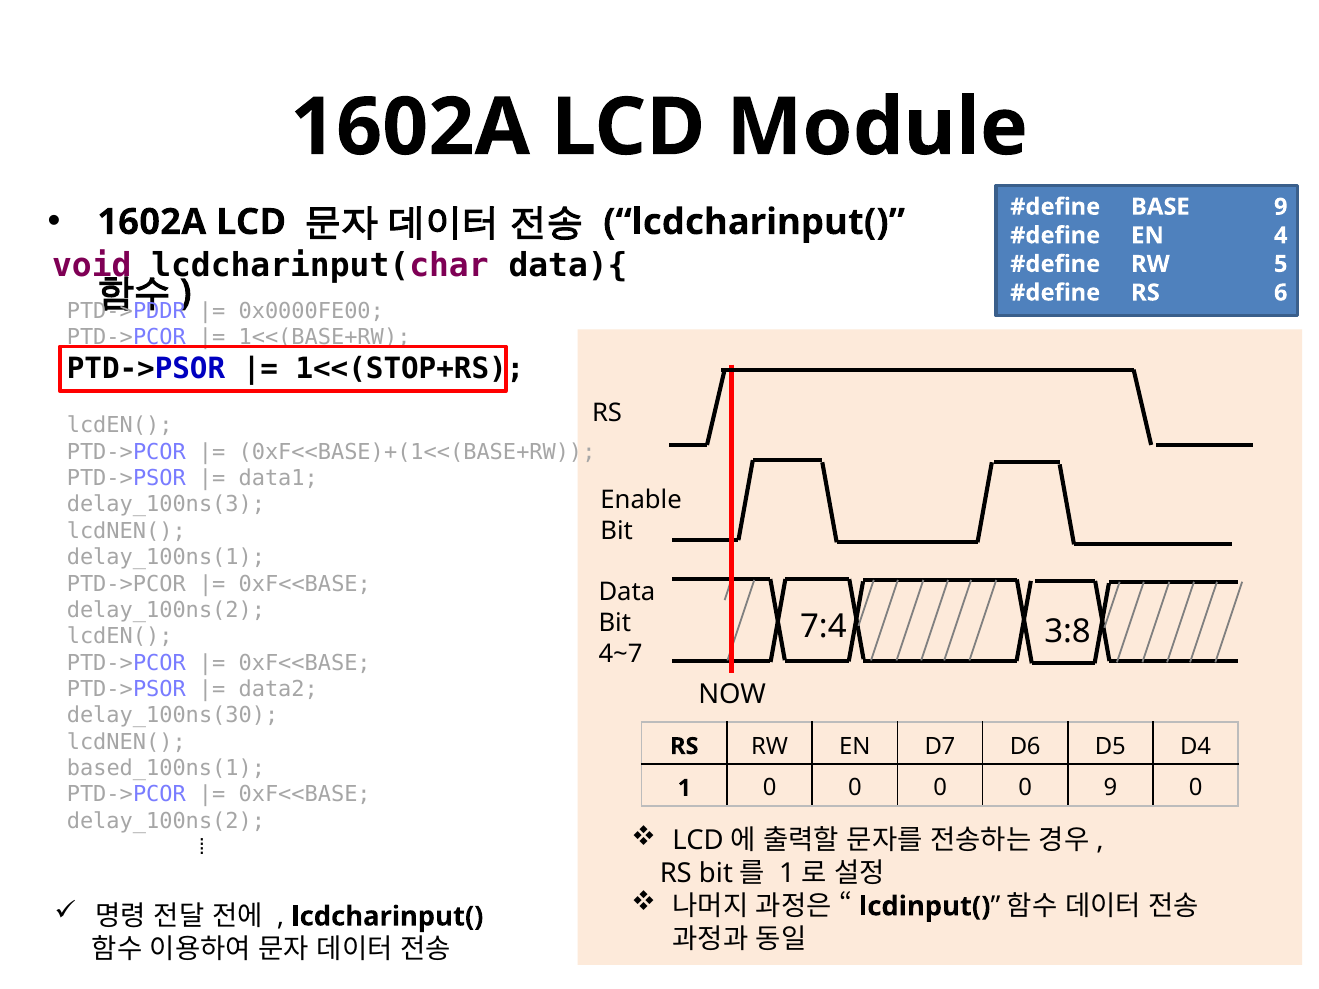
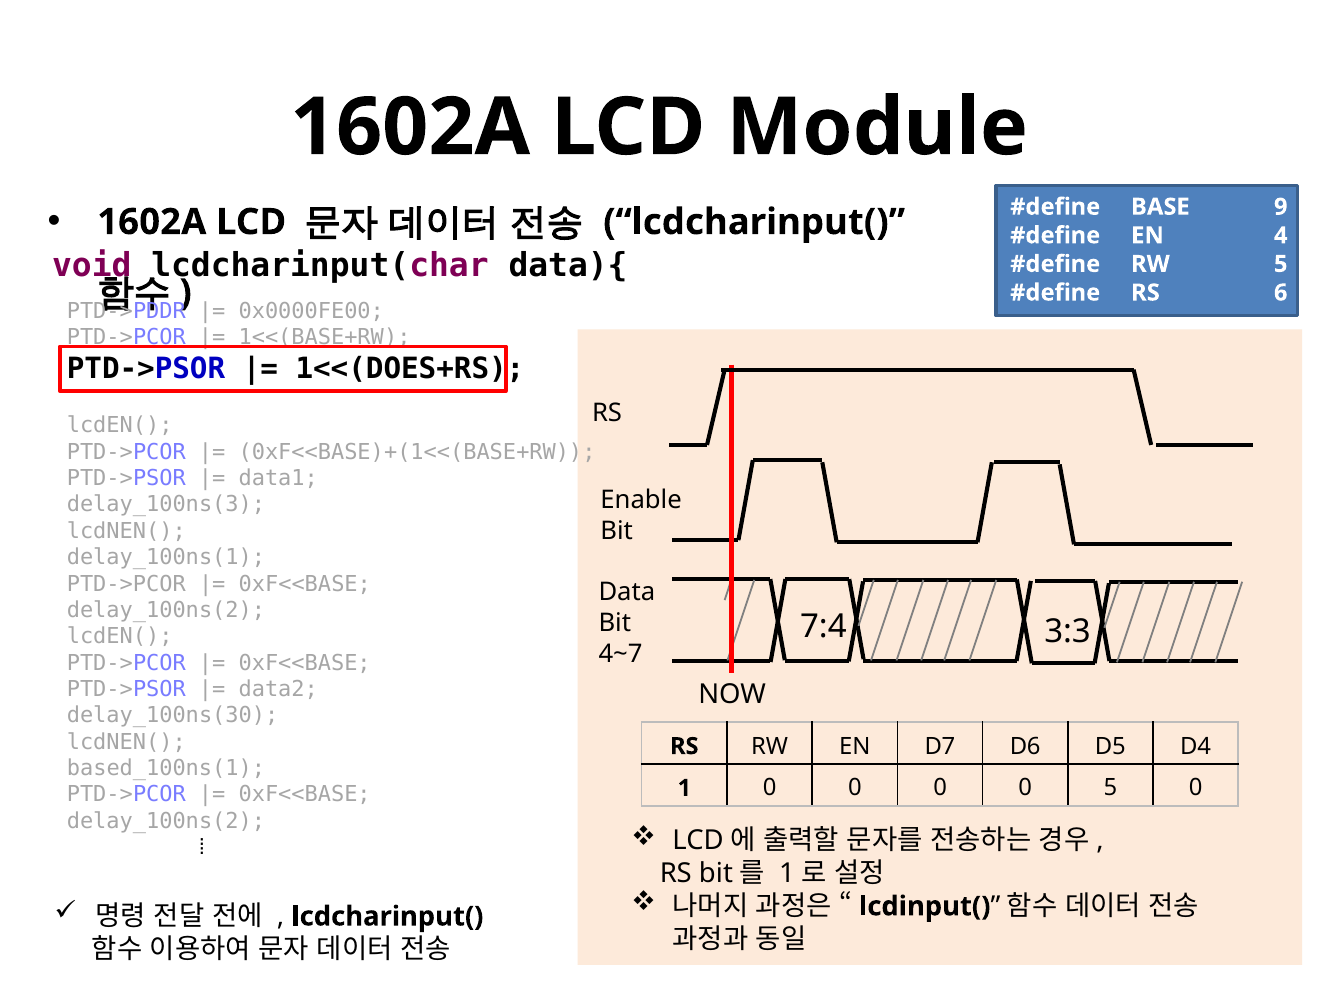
1<<(STOP+RS: 1<<(STOP+RS -> 1<<(DOES+RS (410, 369)
3:8: 3:8 -> 3:3 (1068, 632)
0 9: 9 -> 5 (1111, 788)
